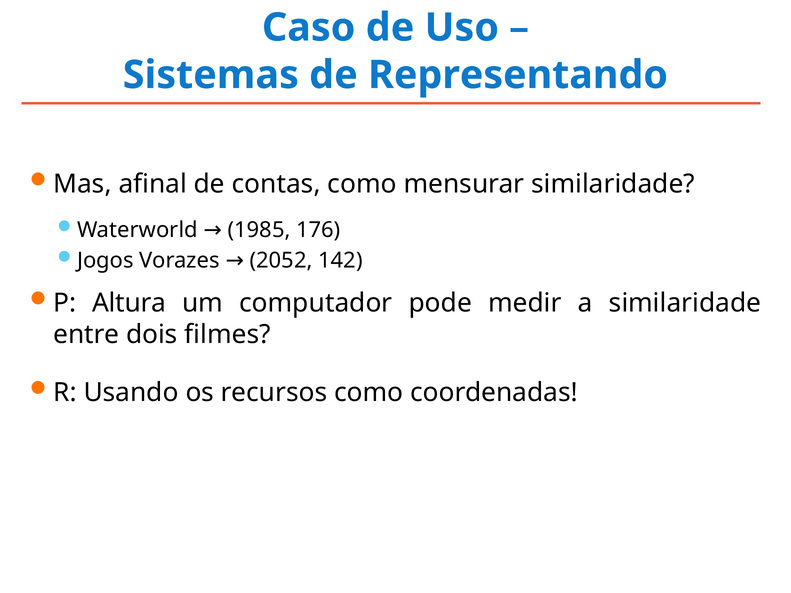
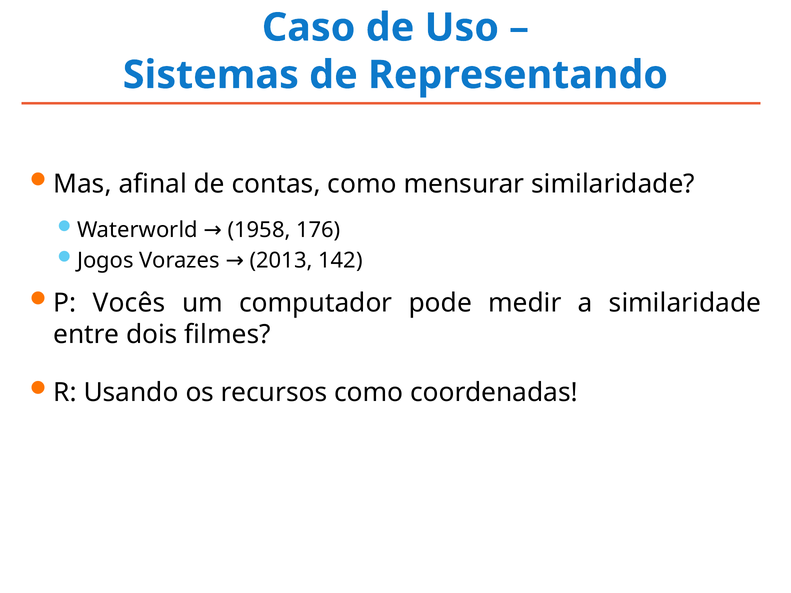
1985: 1985 -> 1958 (259, 230)
2052: 2052 -> 2013 (281, 261)
Altura: Altura -> Vocês (129, 303)
